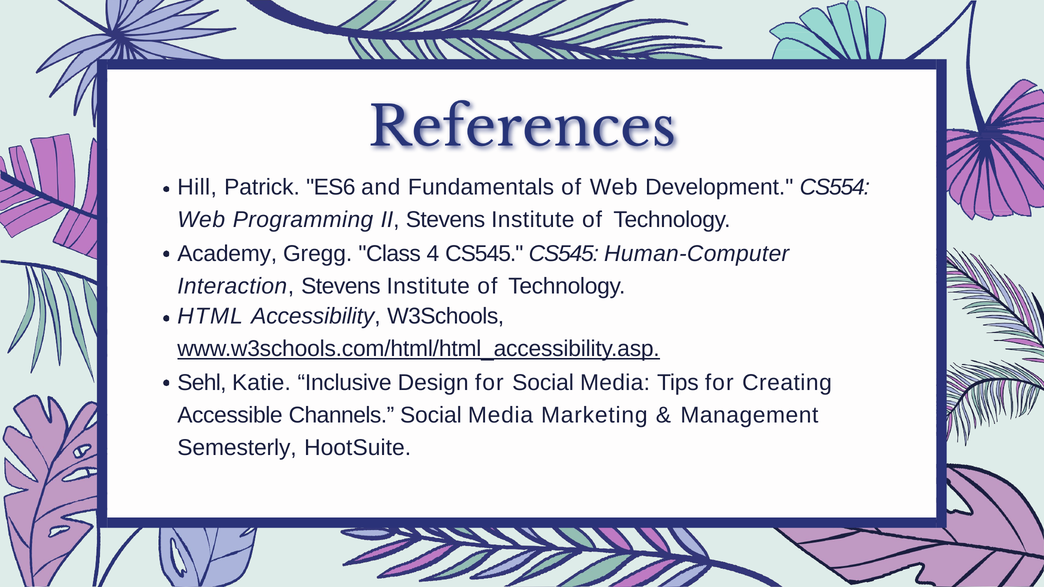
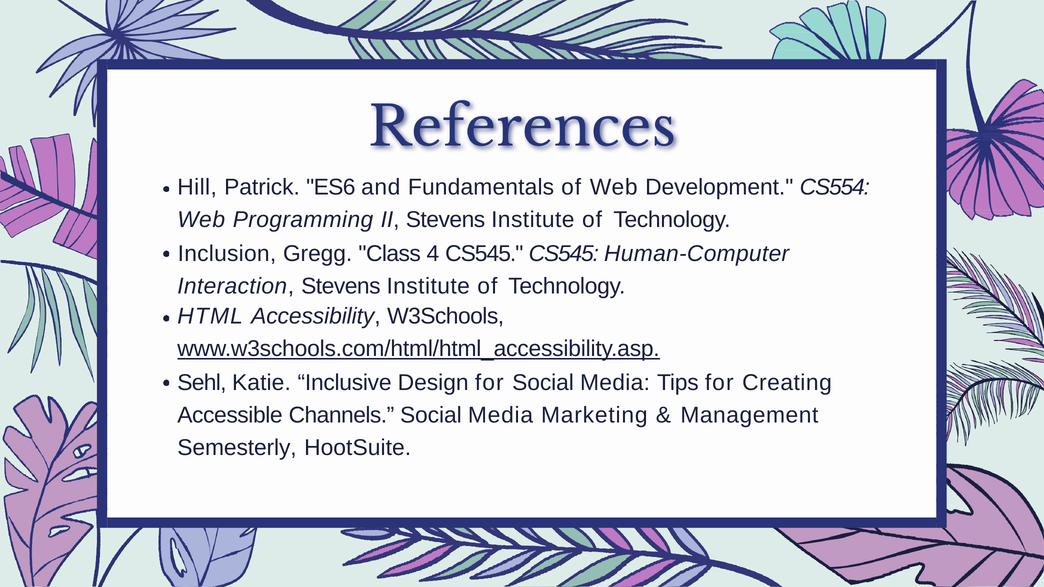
Academy: Academy -> Inclusion (227, 254)
